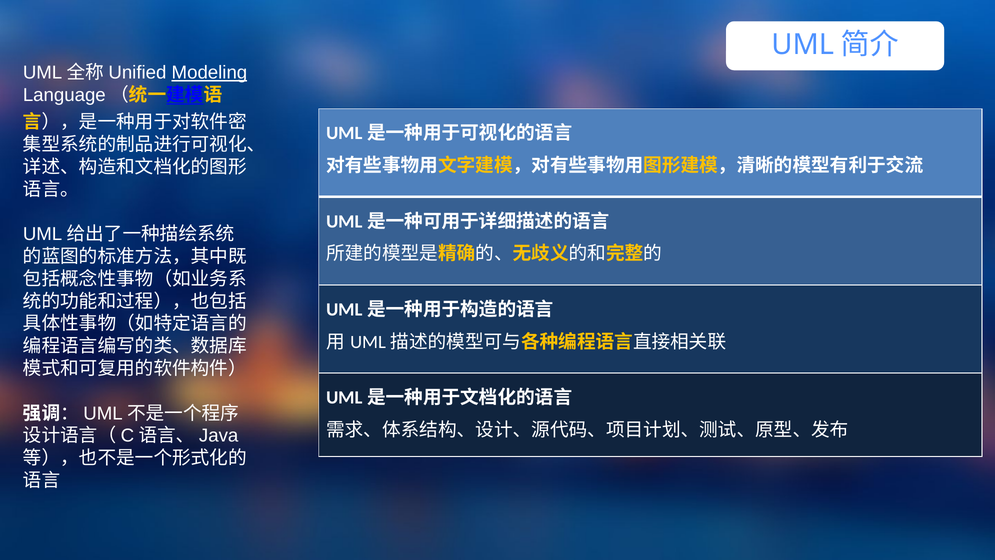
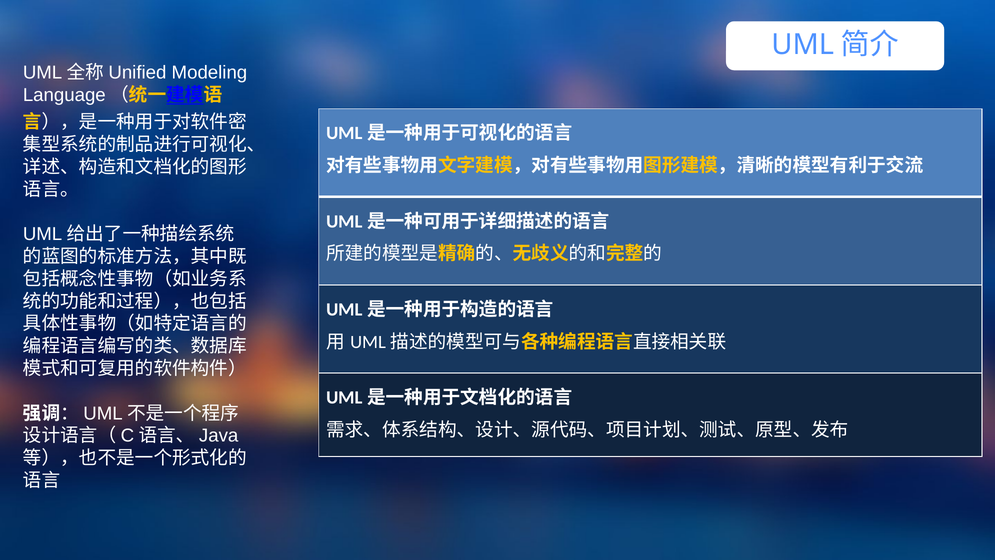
Modeling underline: present -> none (209, 73)
